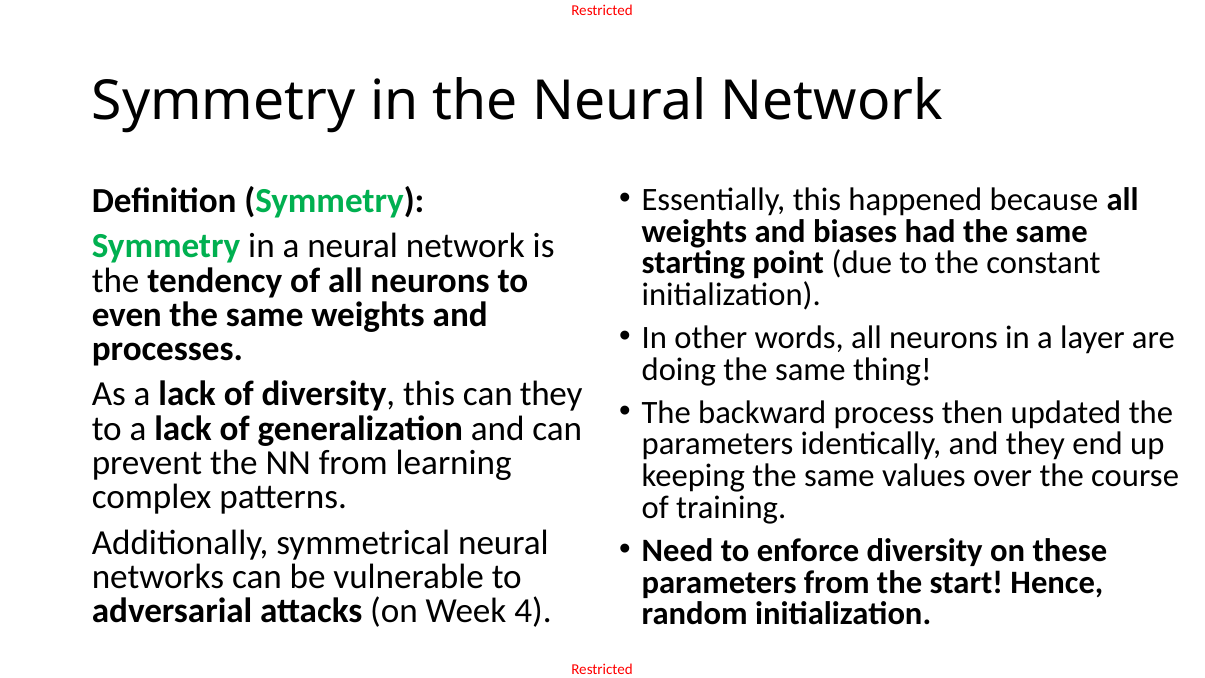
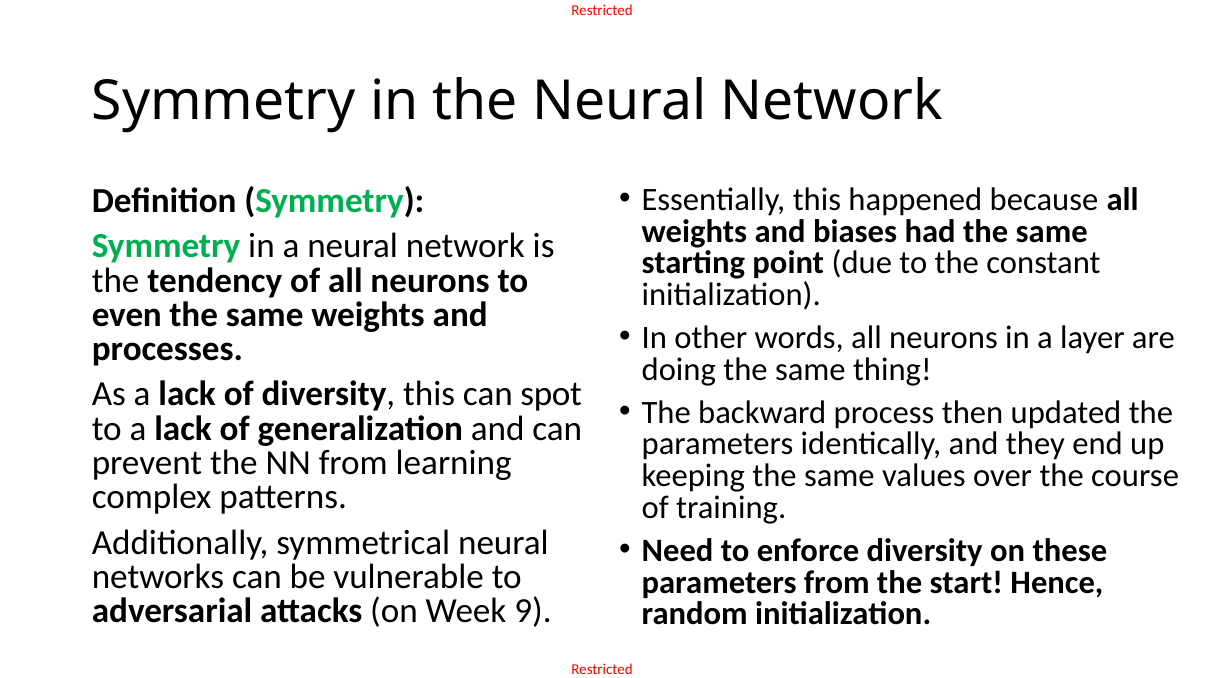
can they: they -> spot (551, 394)
4: 4 -> 9 (533, 611)
